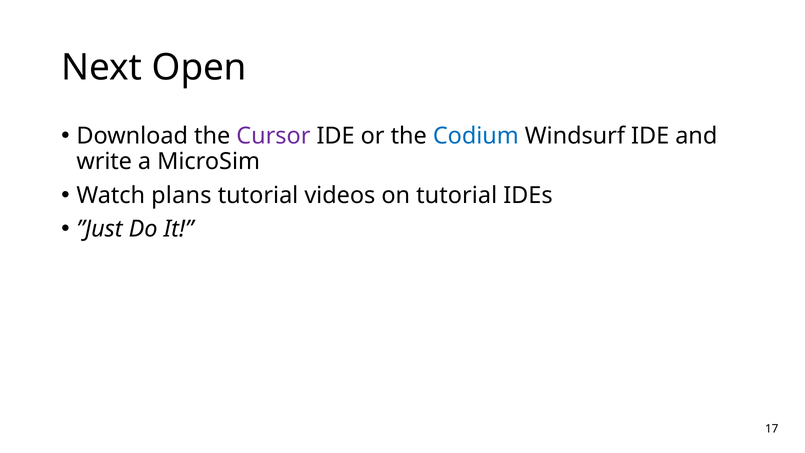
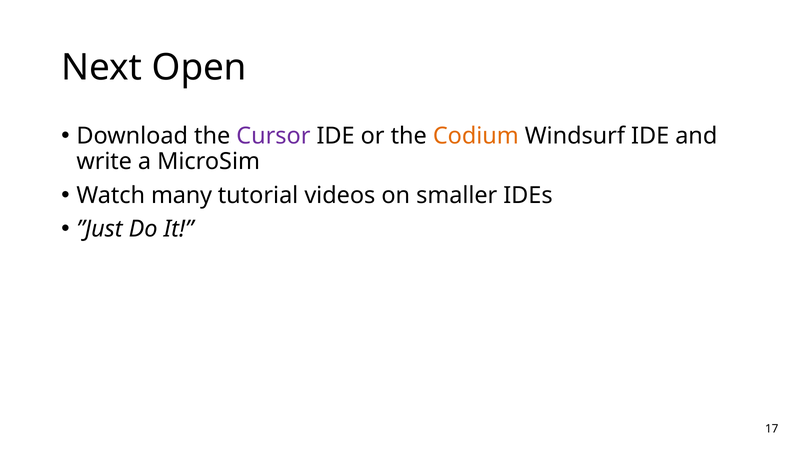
Codium colour: blue -> orange (476, 136)
plans: plans -> many (182, 195)
on tutorial: tutorial -> smaller (457, 195)
